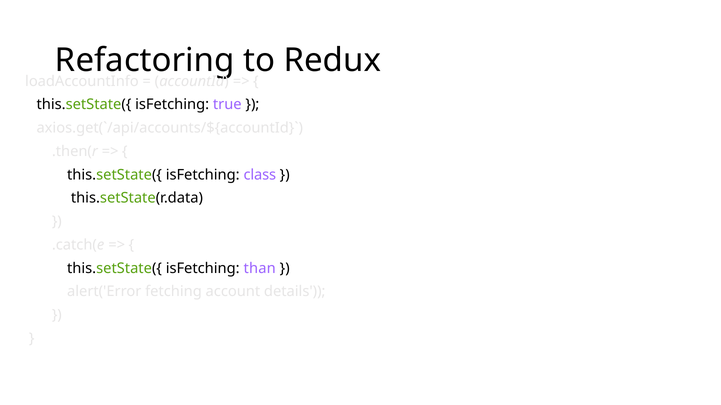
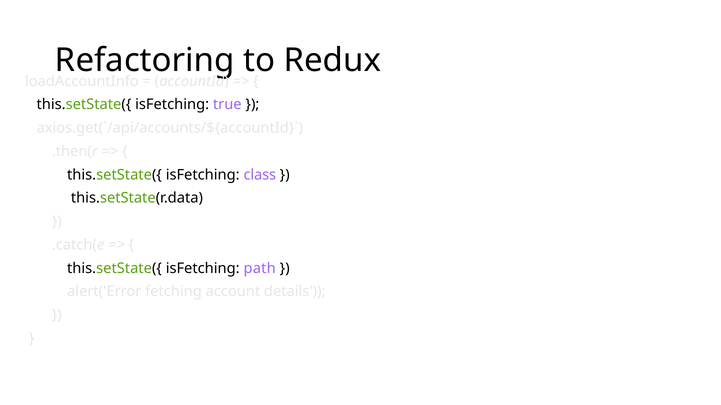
than: than -> path (260, 269)
